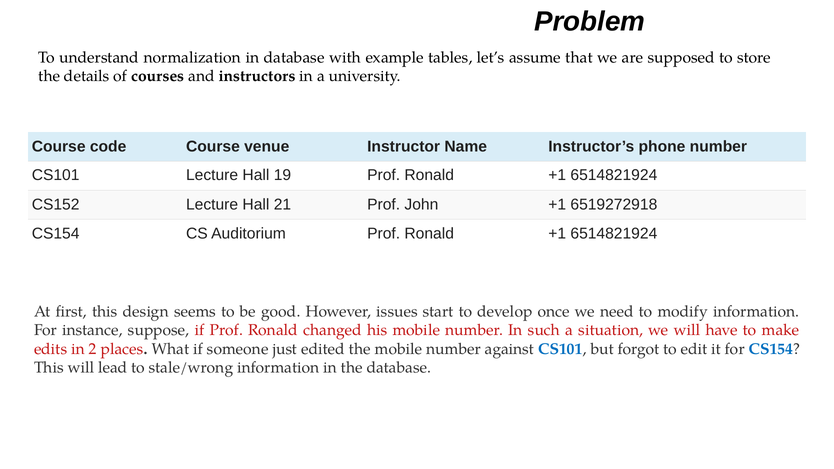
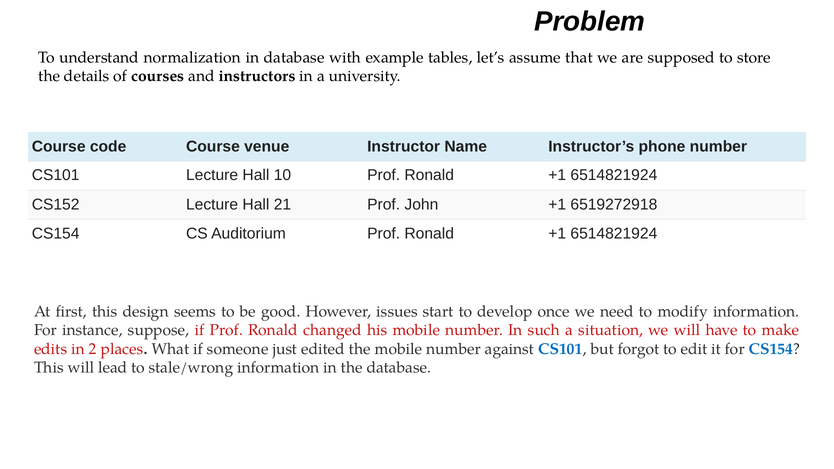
19: 19 -> 10 (282, 175)
